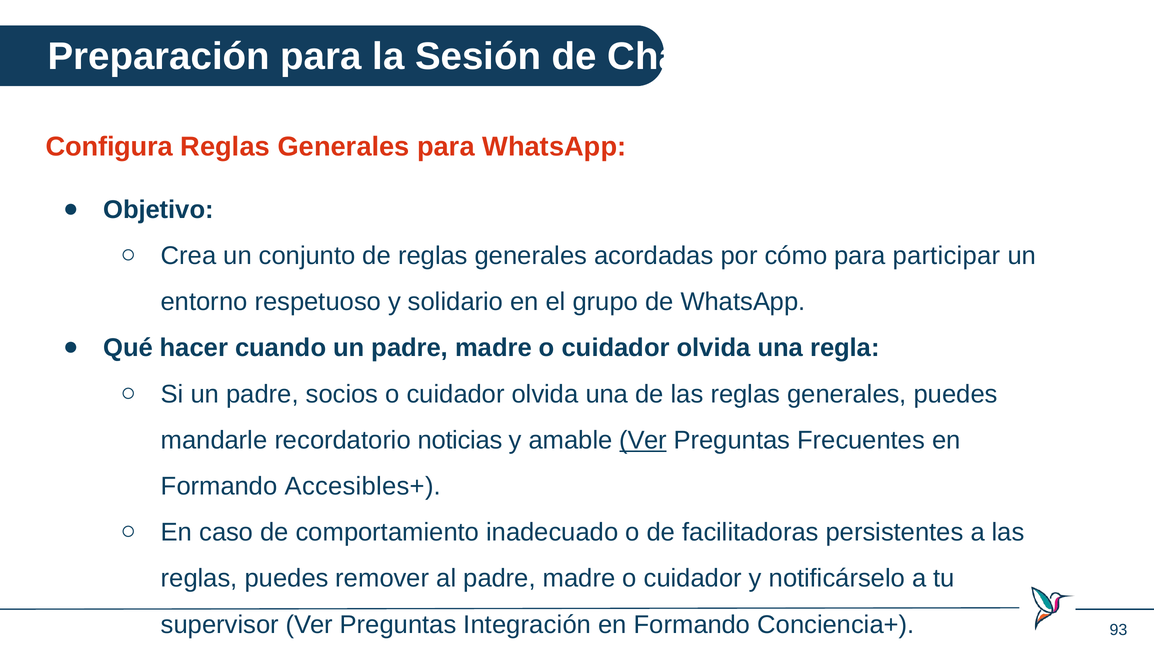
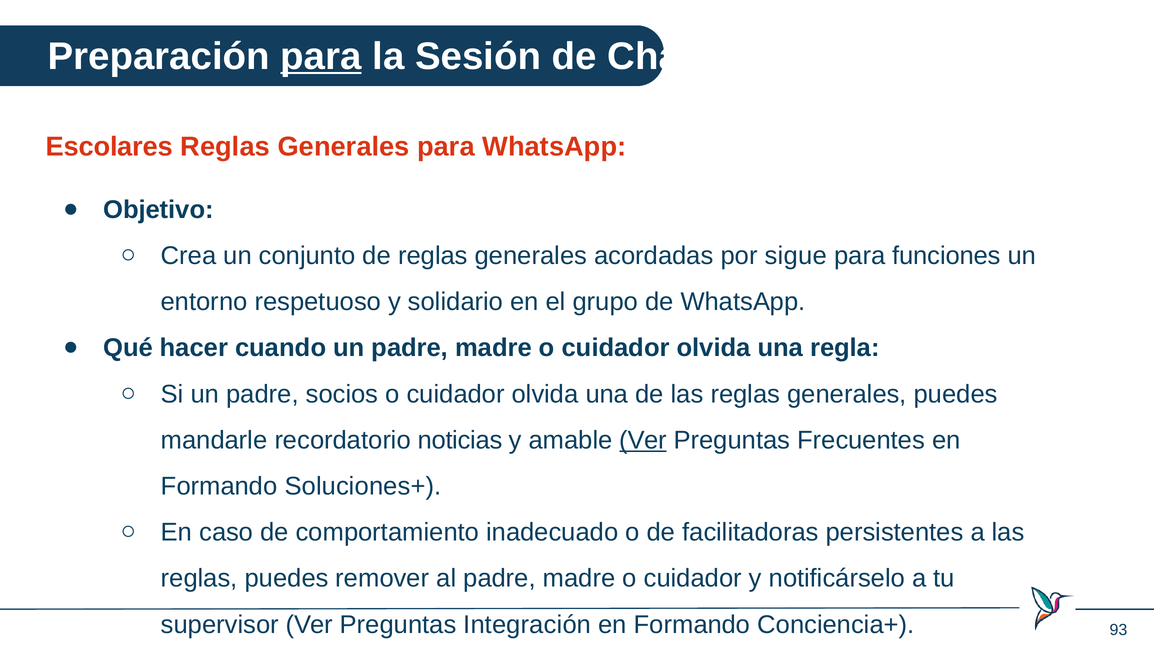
para underline: none -> present (321, 56)
Configura: Configura -> Escolares (109, 147)
cómo: cómo -> sigue (796, 256)
participar: participar -> funciones (947, 256)
Accesibles+: Accesibles+ -> Soluciones+ (363, 486)
